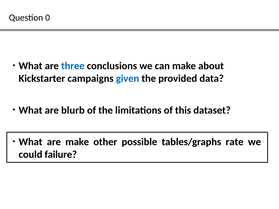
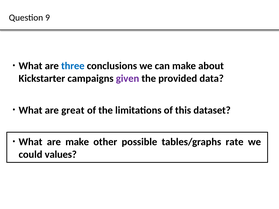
0: 0 -> 9 (48, 18)
given colour: blue -> purple (128, 78)
blurb: blurb -> great (73, 110)
failure: failure -> values (61, 155)
